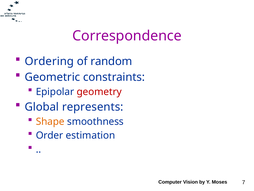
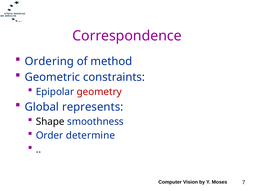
random: random -> method (111, 61)
Shape colour: orange -> black (50, 121)
estimation: estimation -> determine (90, 135)
